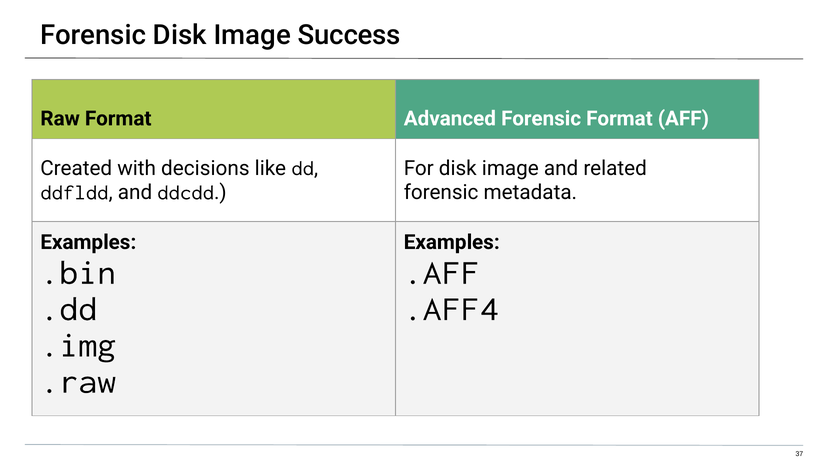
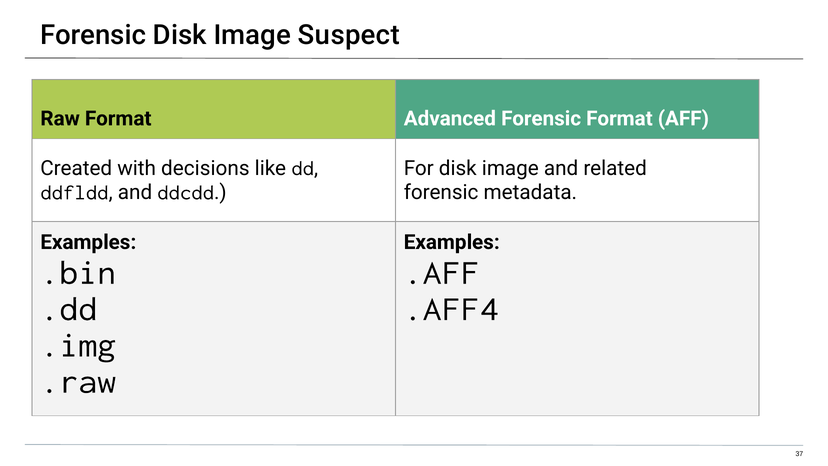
Success: Success -> Suspect (349, 35)
